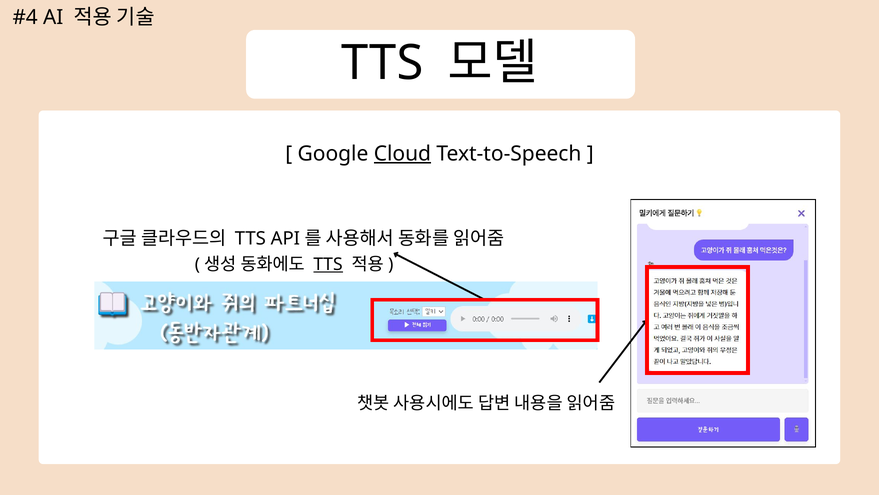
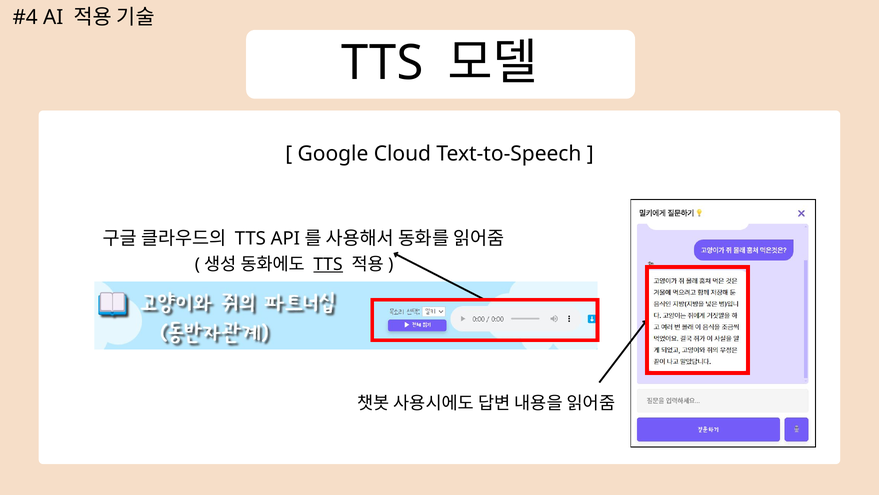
Cloud underline: present -> none (402, 154)
